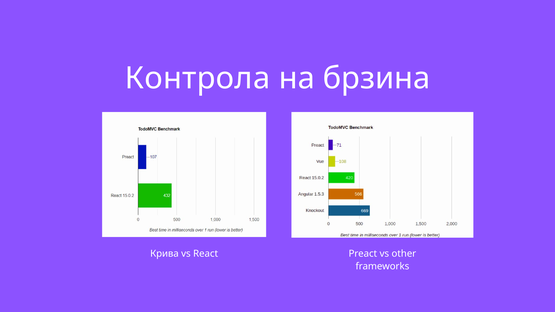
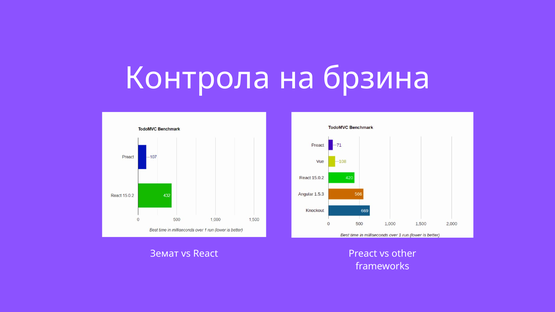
Крива: Крива -> Земат (164, 254)
